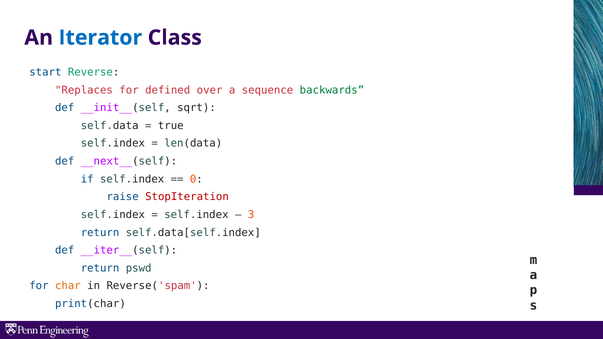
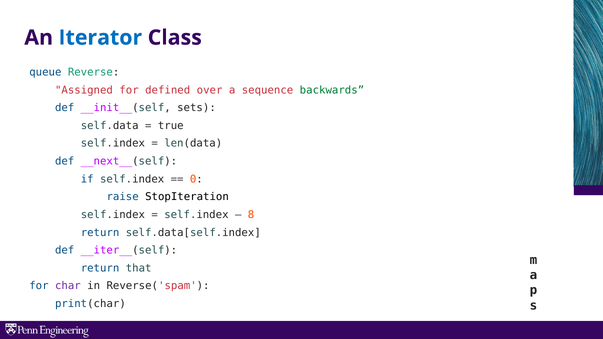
start: start -> queue (45, 72)
Replaces: Replaces -> Assigned (84, 90)
sqrt: sqrt -> sets (196, 108)
StopIteration colour: red -> black (187, 197)
3: 3 -> 8 (251, 215)
pswd: pswd -> that (139, 268)
char colour: orange -> purple (68, 286)
